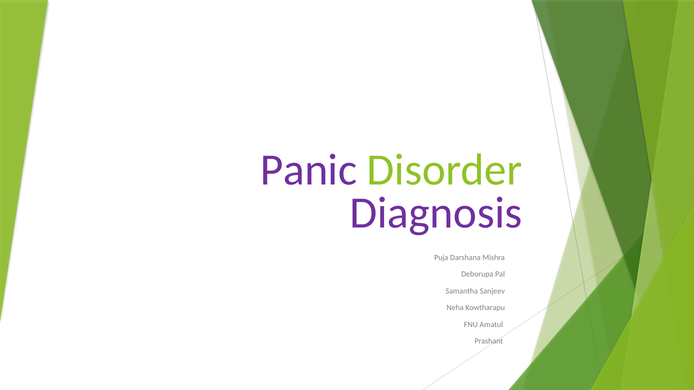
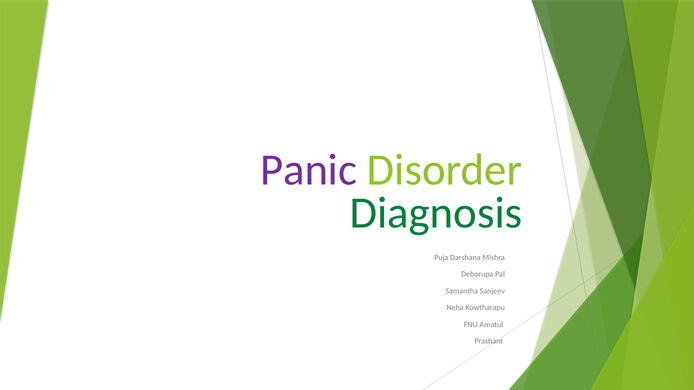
Diagnosis colour: purple -> green (436, 213)
